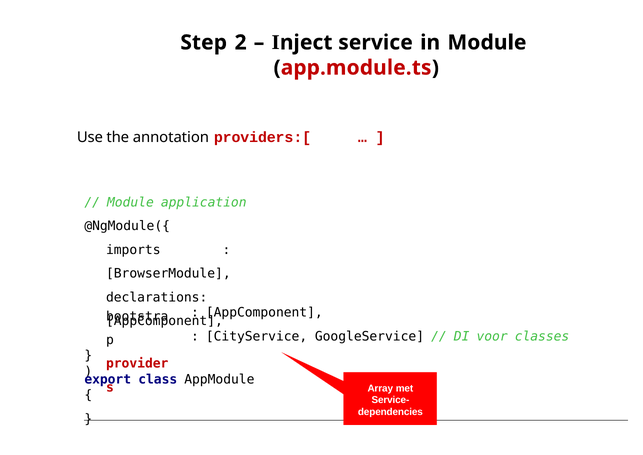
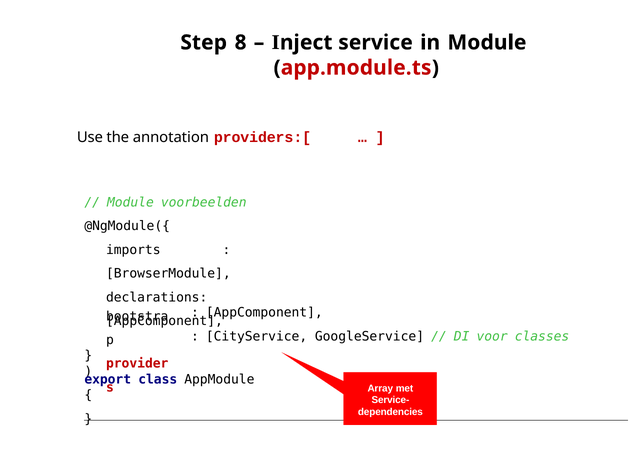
2: 2 -> 8 (241, 42)
application: application -> voorbeelden (204, 202)
